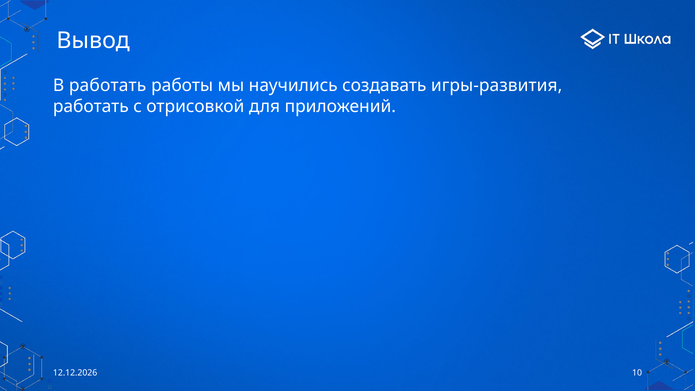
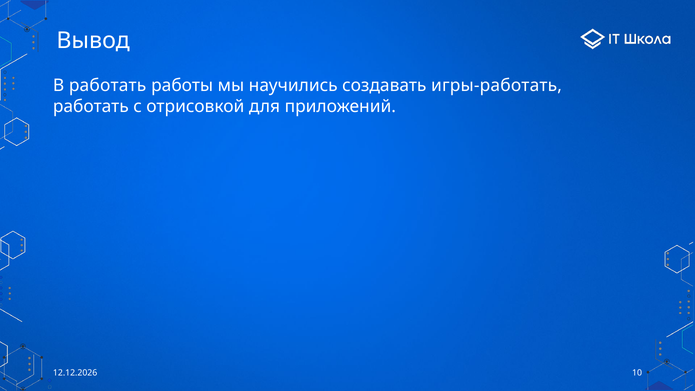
игры-развития: игры-развития -> игры-работать (497, 86)
